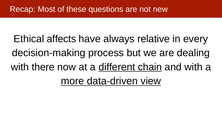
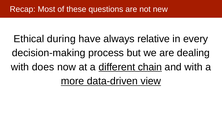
affects: affects -> during (61, 39)
there: there -> does (43, 67)
